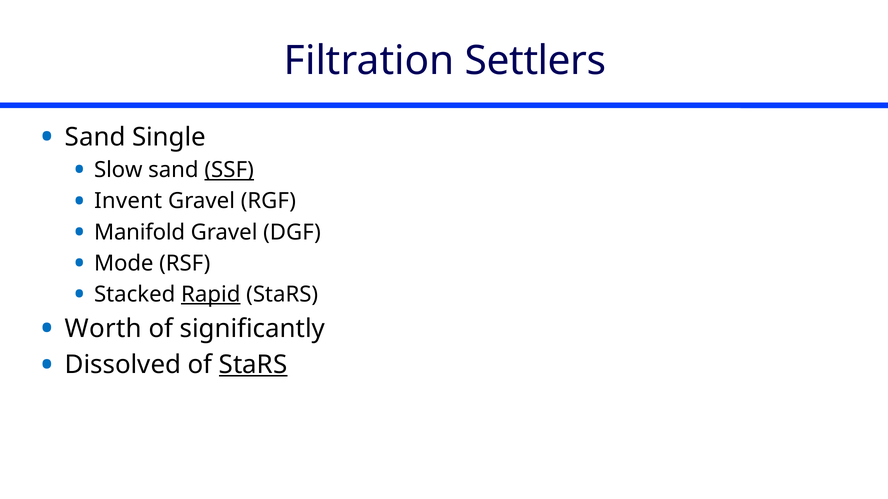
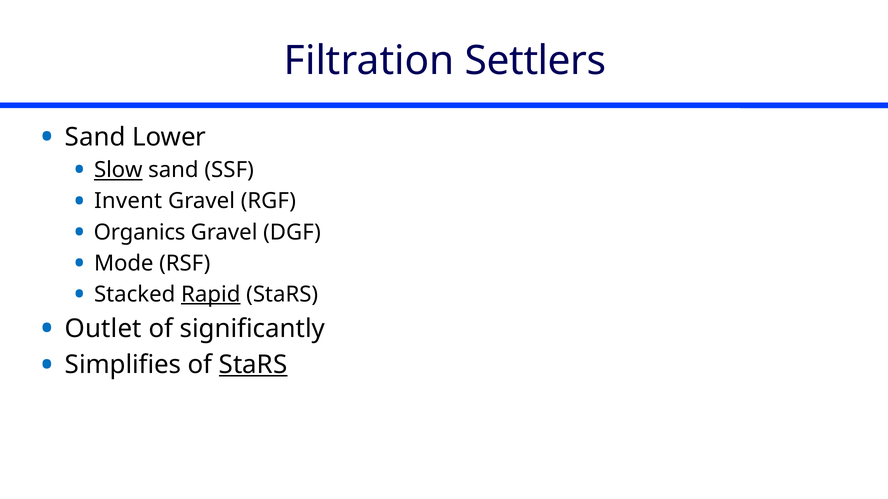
Single: Single -> Lower (169, 137)
Slow underline: none -> present (118, 170)
SSF underline: present -> none (229, 170)
Manifold: Manifold -> Organics (140, 232)
Worth: Worth -> Outlet (103, 329)
Dissolved: Dissolved -> Simplifies (123, 365)
